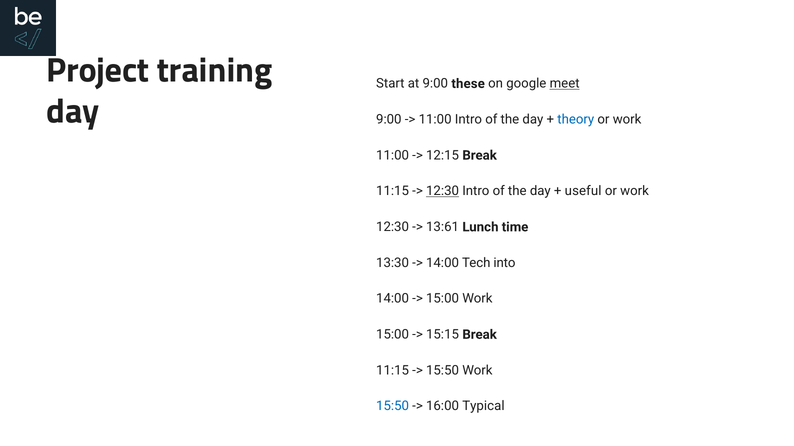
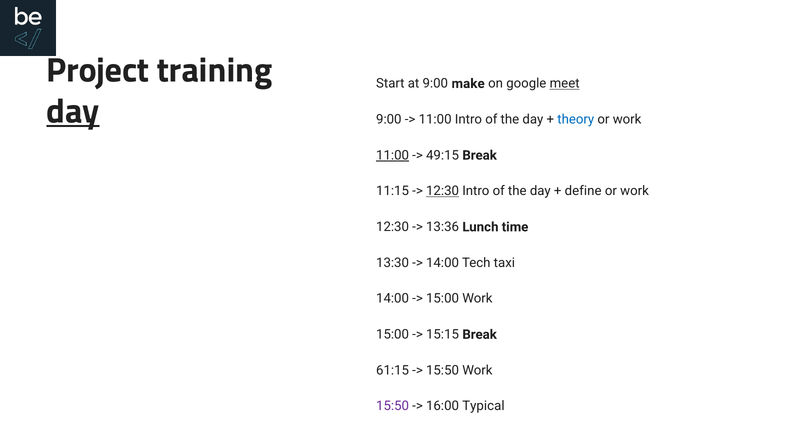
these: these -> make (468, 84)
day underline: none -> present (73, 112)
11:00 underline: none -> present (393, 155)
12:15: 12:15 -> 49:15 (443, 155)
useful: useful -> define (583, 191)
13:61: 13:61 -> 13:36 (443, 227)
into: into -> taxi (504, 263)
11:15: 11:15 -> 61:15 (393, 371)
15:50 colour: blue -> purple (393, 407)
